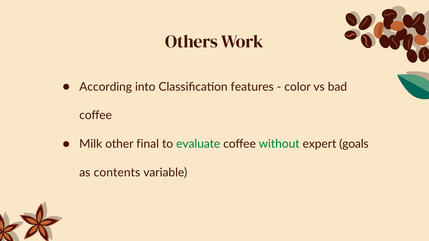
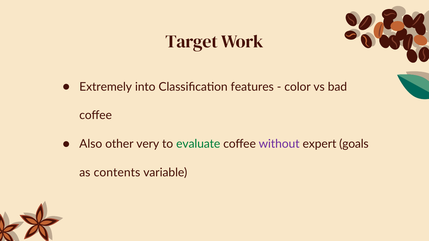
Others: Others -> Target (192, 42)
According: According -> Extremely (106, 87)
Milk: Milk -> Also (91, 144)
final: final -> very (148, 144)
without colour: green -> purple (279, 144)
